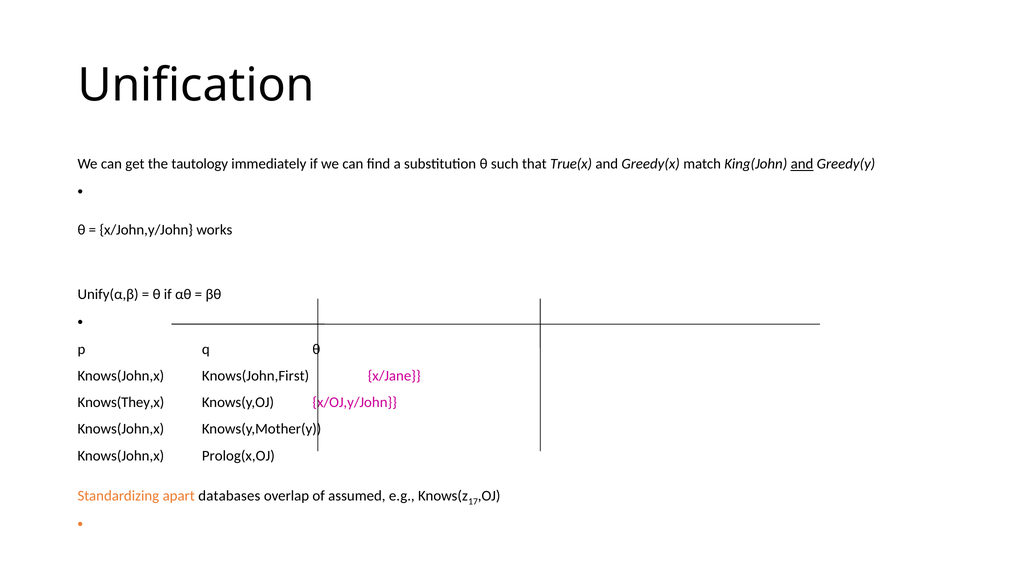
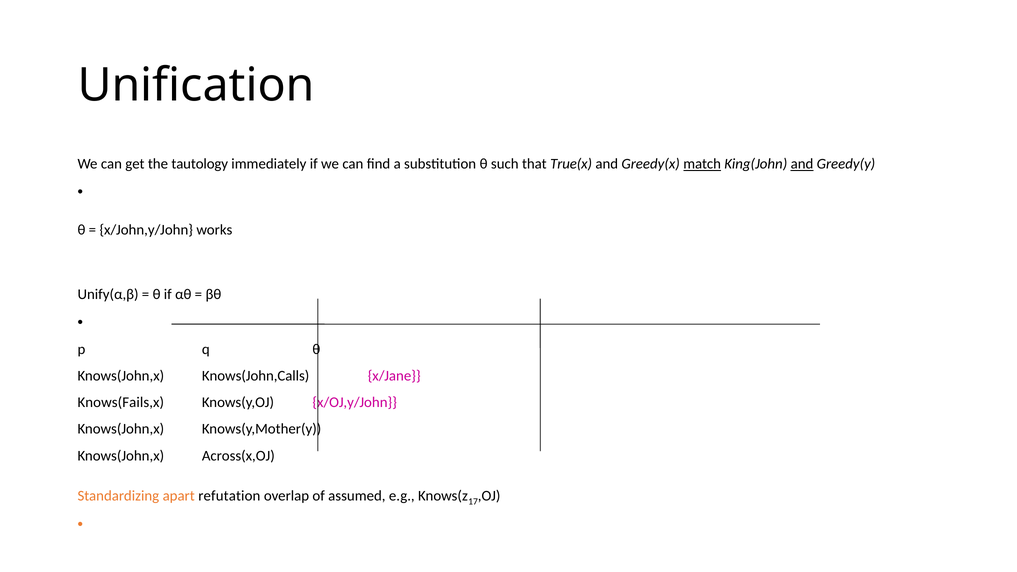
match underline: none -> present (702, 164)
Knows(John,First: Knows(John,First -> Knows(John,Calls (256, 376)
Knows(They,x: Knows(They,x -> Knows(Fails,x (121, 402)
Prolog(x,OJ: Prolog(x,OJ -> Across(x,OJ (238, 456)
databases: databases -> refutation (229, 496)
